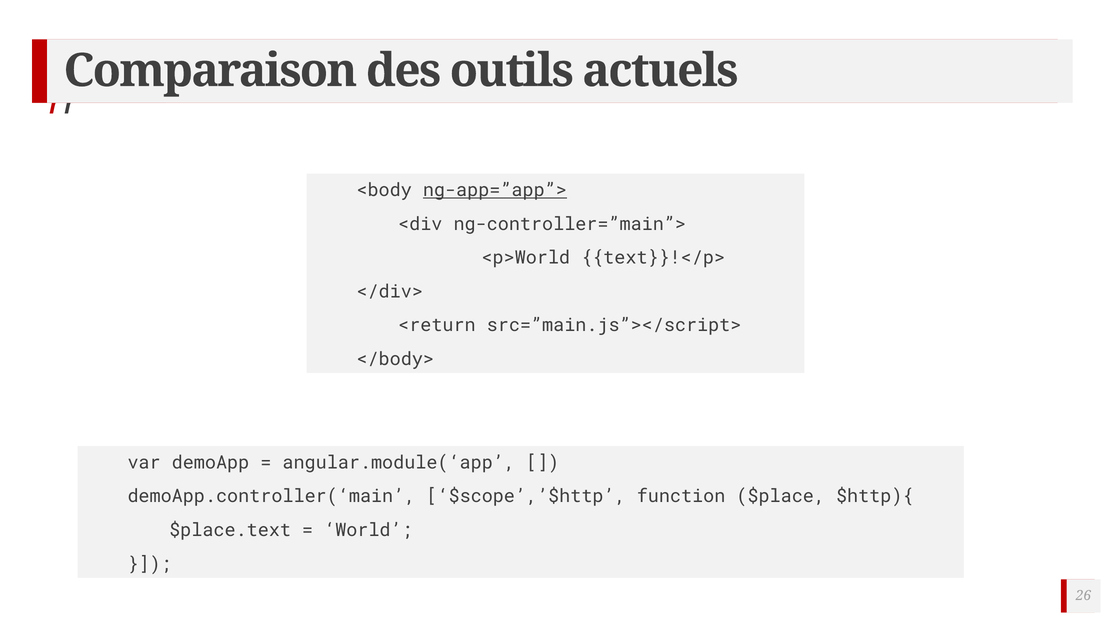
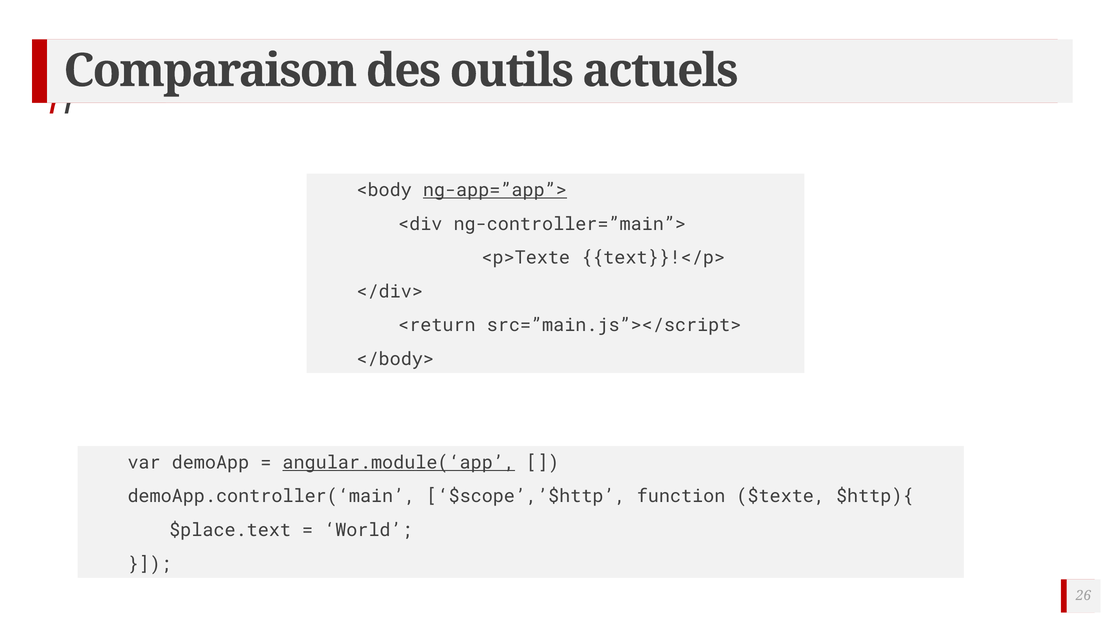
<p>World: <p>World -> <p>Texte (526, 258)
angular.module(‘app underline: none -> present (399, 463)
$place: $place -> $texte (781, 496)
